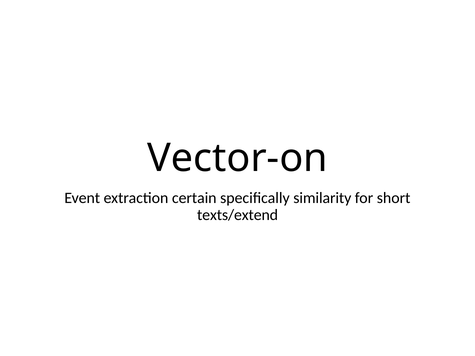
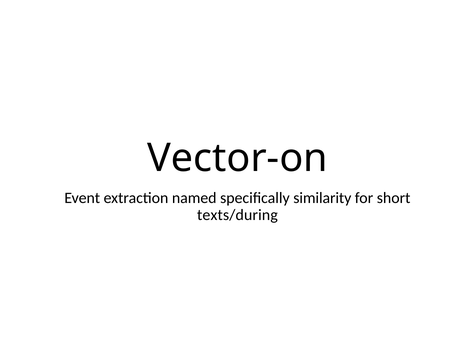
certain: certain -> named (194, 198)
texts/extend: texts/extend -> texts/during (237, 215)
